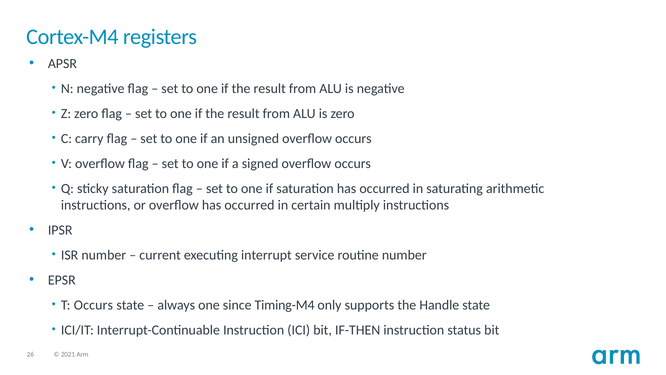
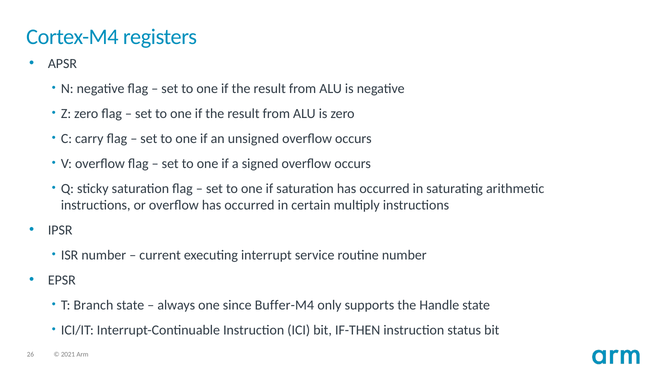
T Occurs: Occurs -> Branch (93, 305)
Timing-M4: Timing-M4 -> Buffer-M4 (284, 305)
